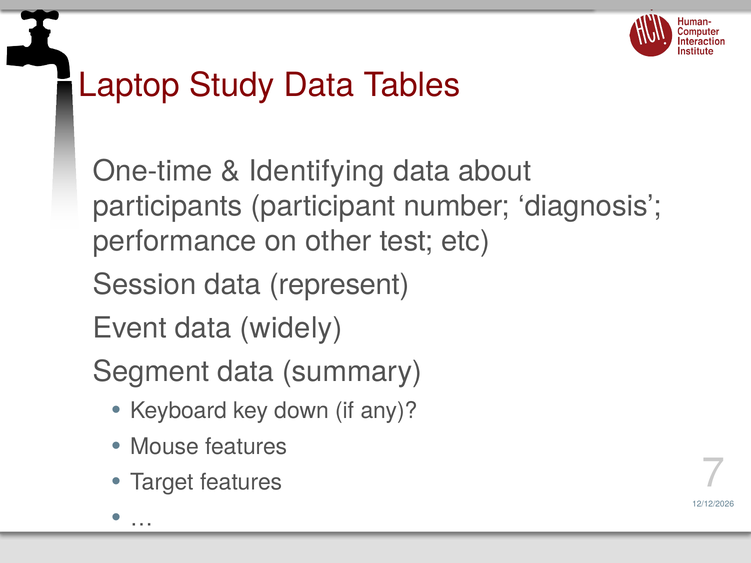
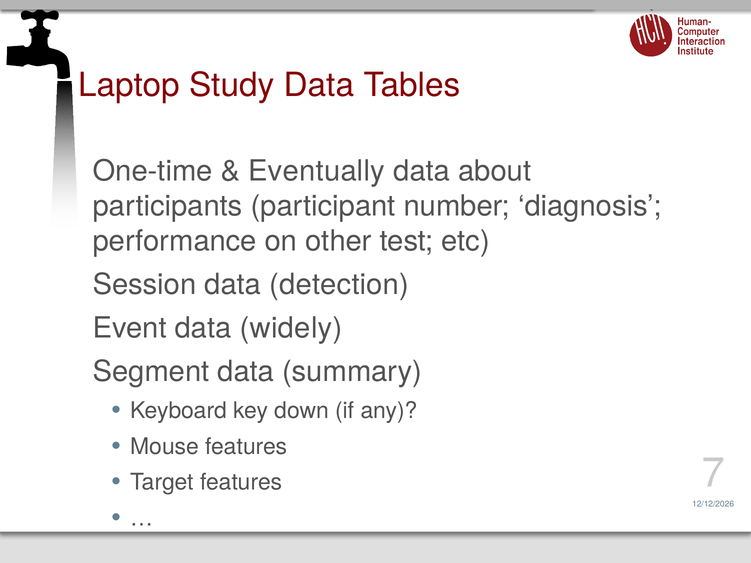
Identifying: Identifying -> Eventually (317, 171)
represent: represent -> detection (339, 285)
